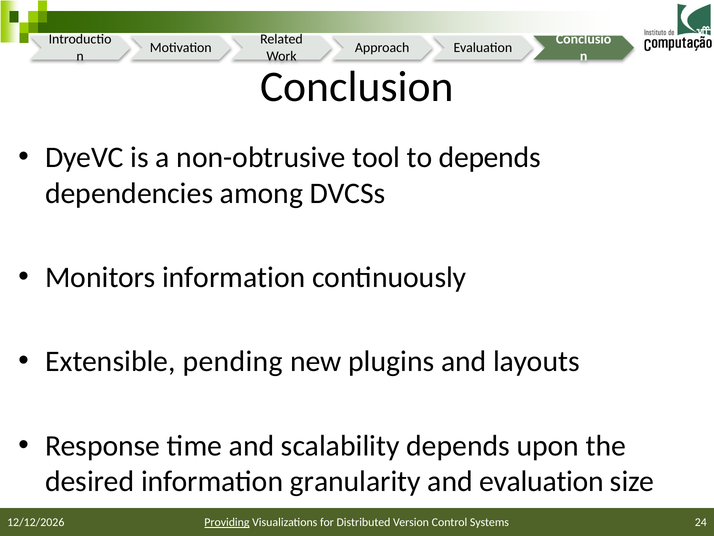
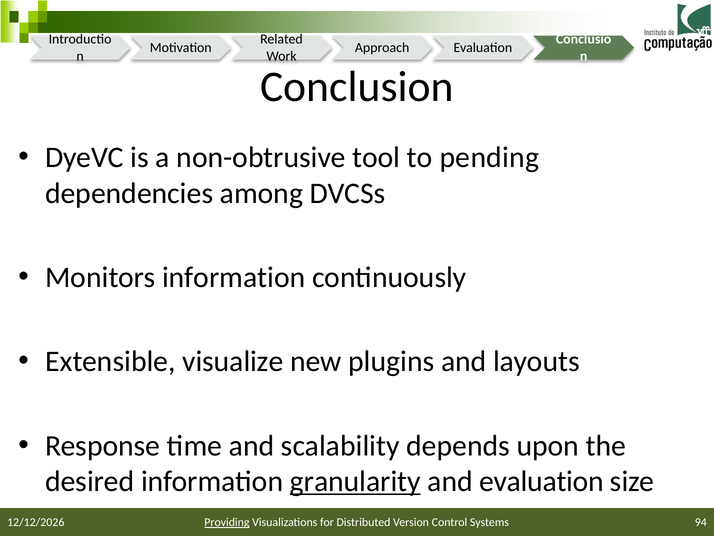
to depends: depends -> pending (489, 157)
pending: pending -> visualize (233, 361)
granularity underline: none -> present (355, 481)
24: 24 -> 94 (701, 522)
